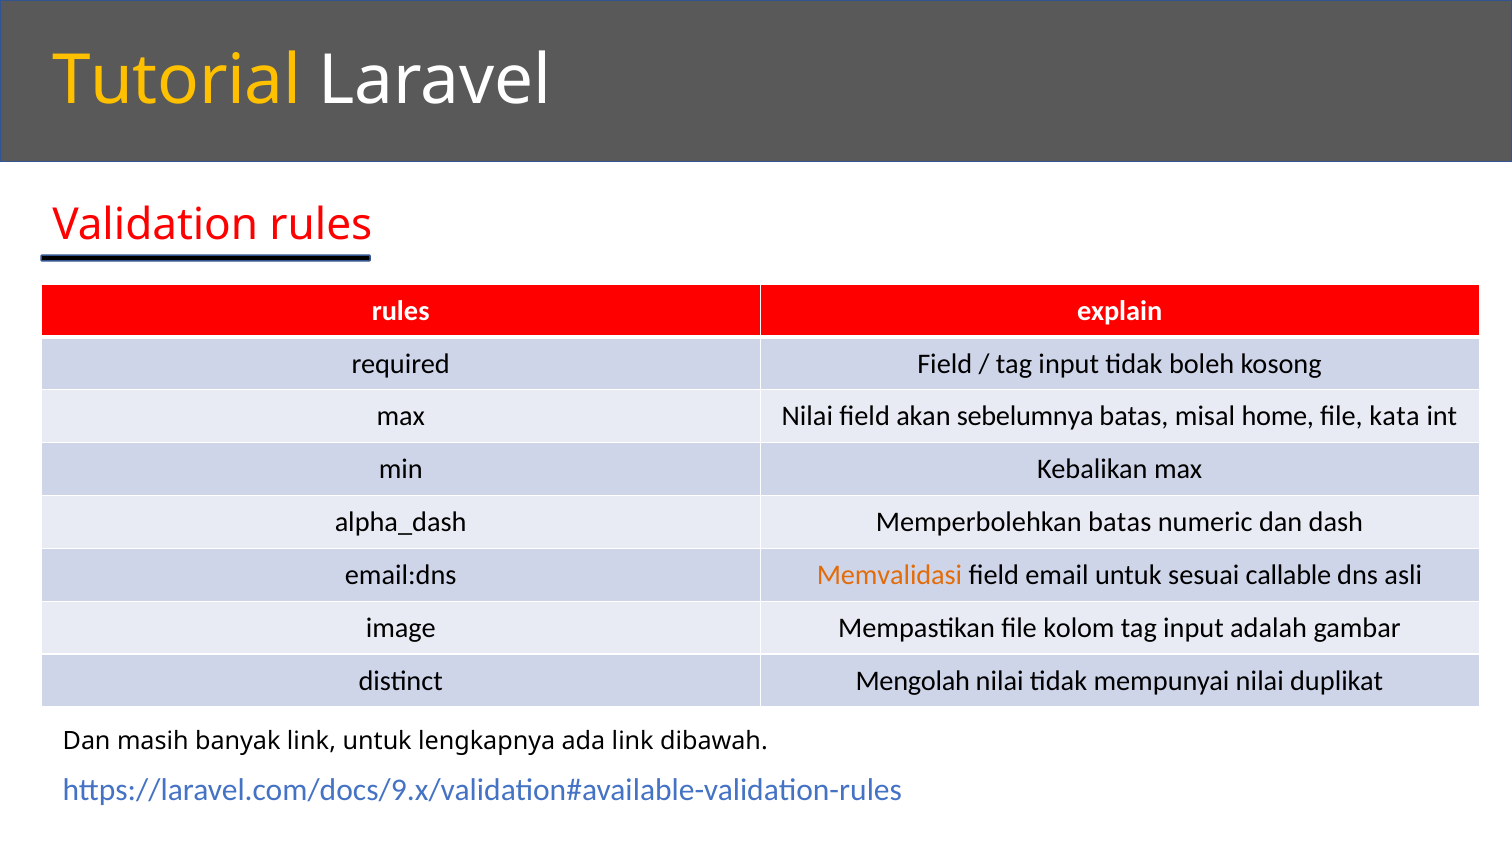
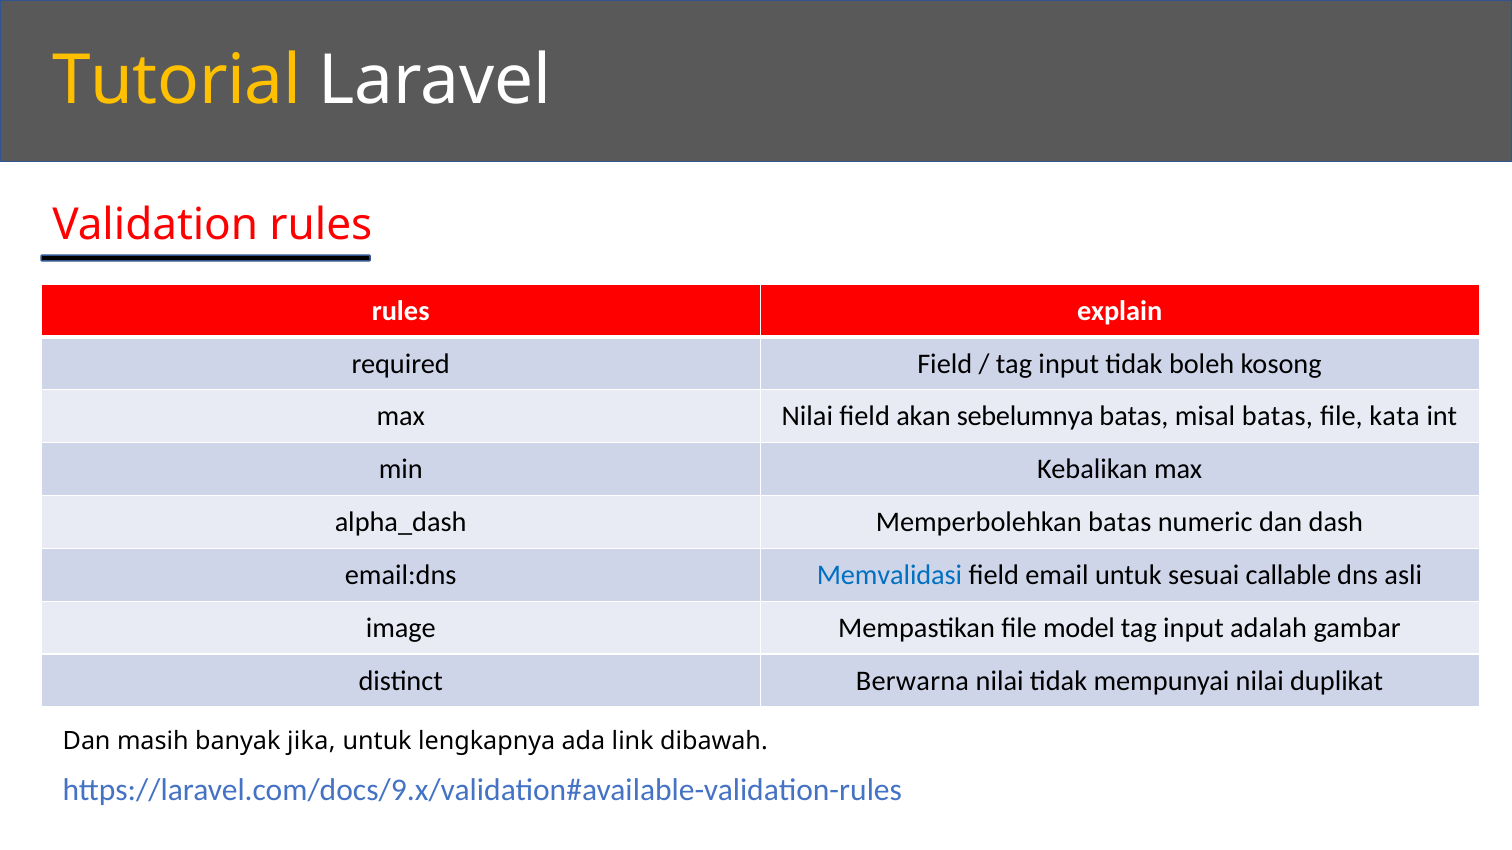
misal home: home -> batas (1277, 417)
Memvalidasi colour: orange -> blue (890, 576)
kolom: kolom -> model (1079, 628)
Mengolah: Mengolah -> Berwarna (912, 681)
banyak link: link -> jika (311, 741)
